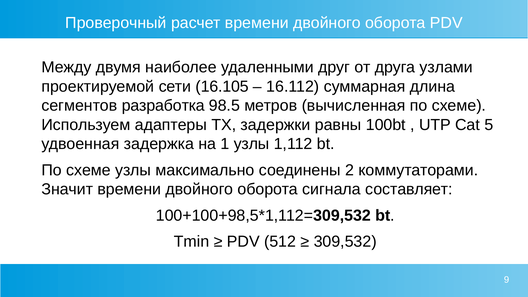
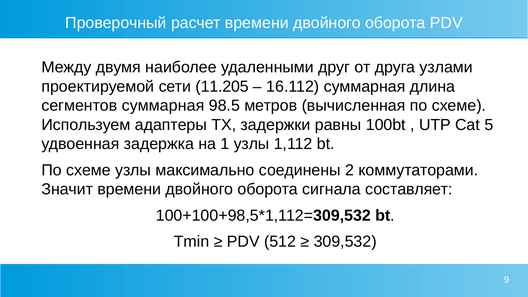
16.105: 16.105 -> 11.205 (222, 86)
сегментов разработка: разработка -> суммарная (163, 106)
